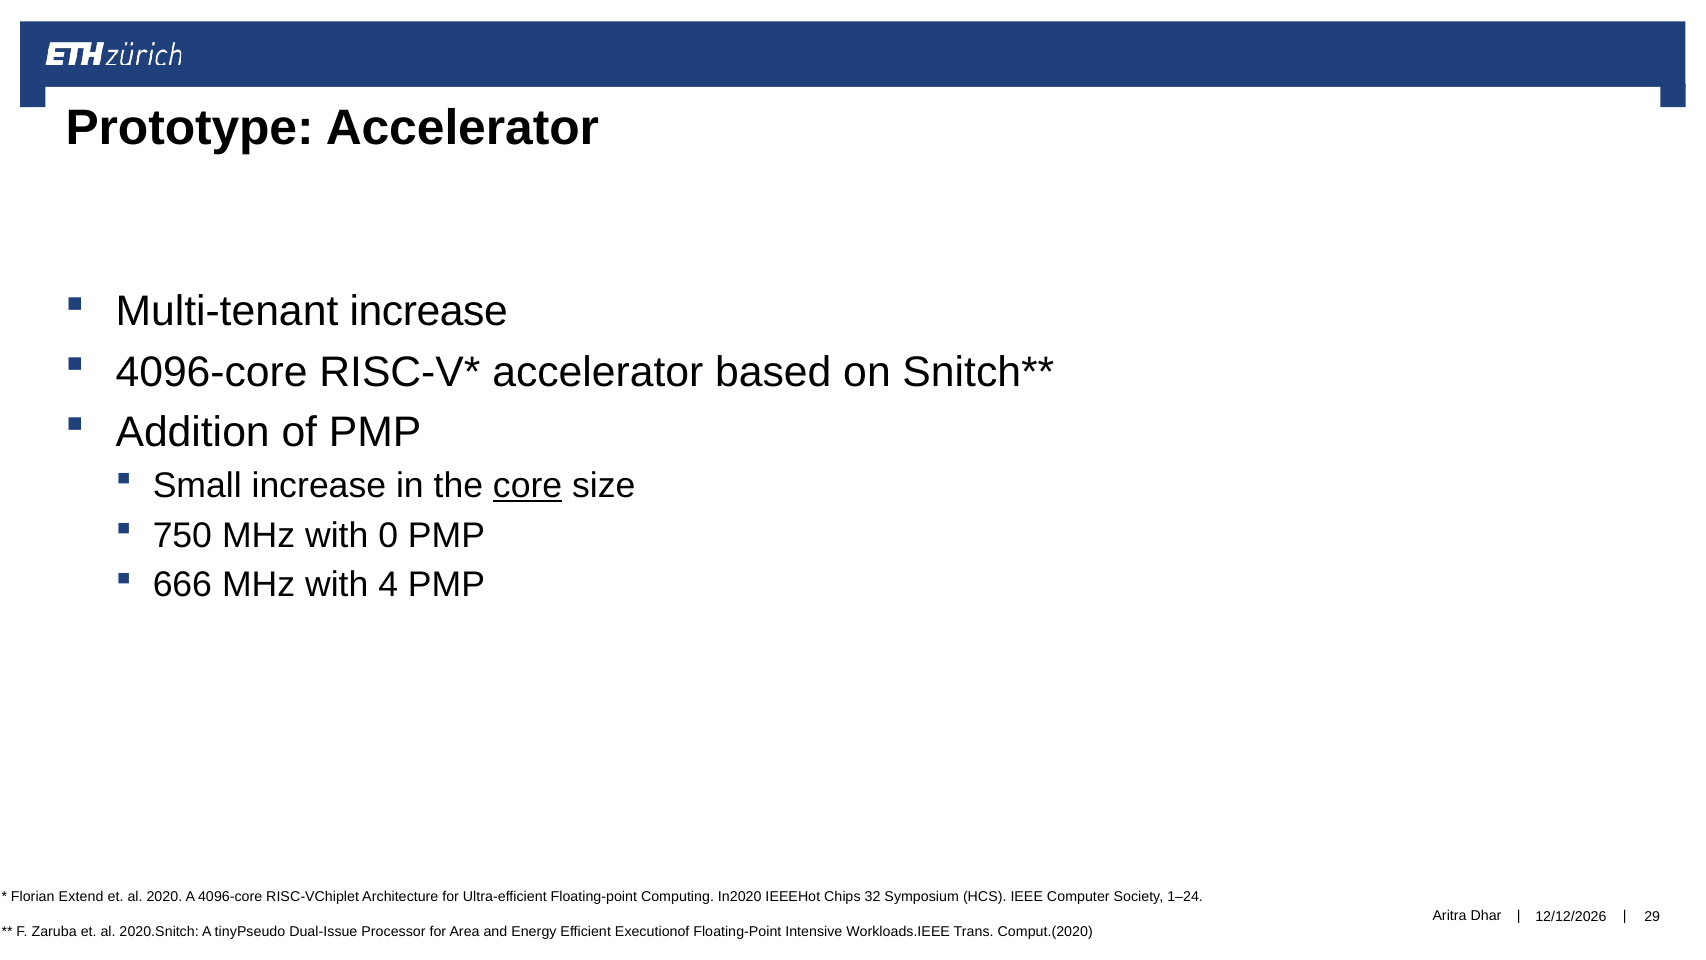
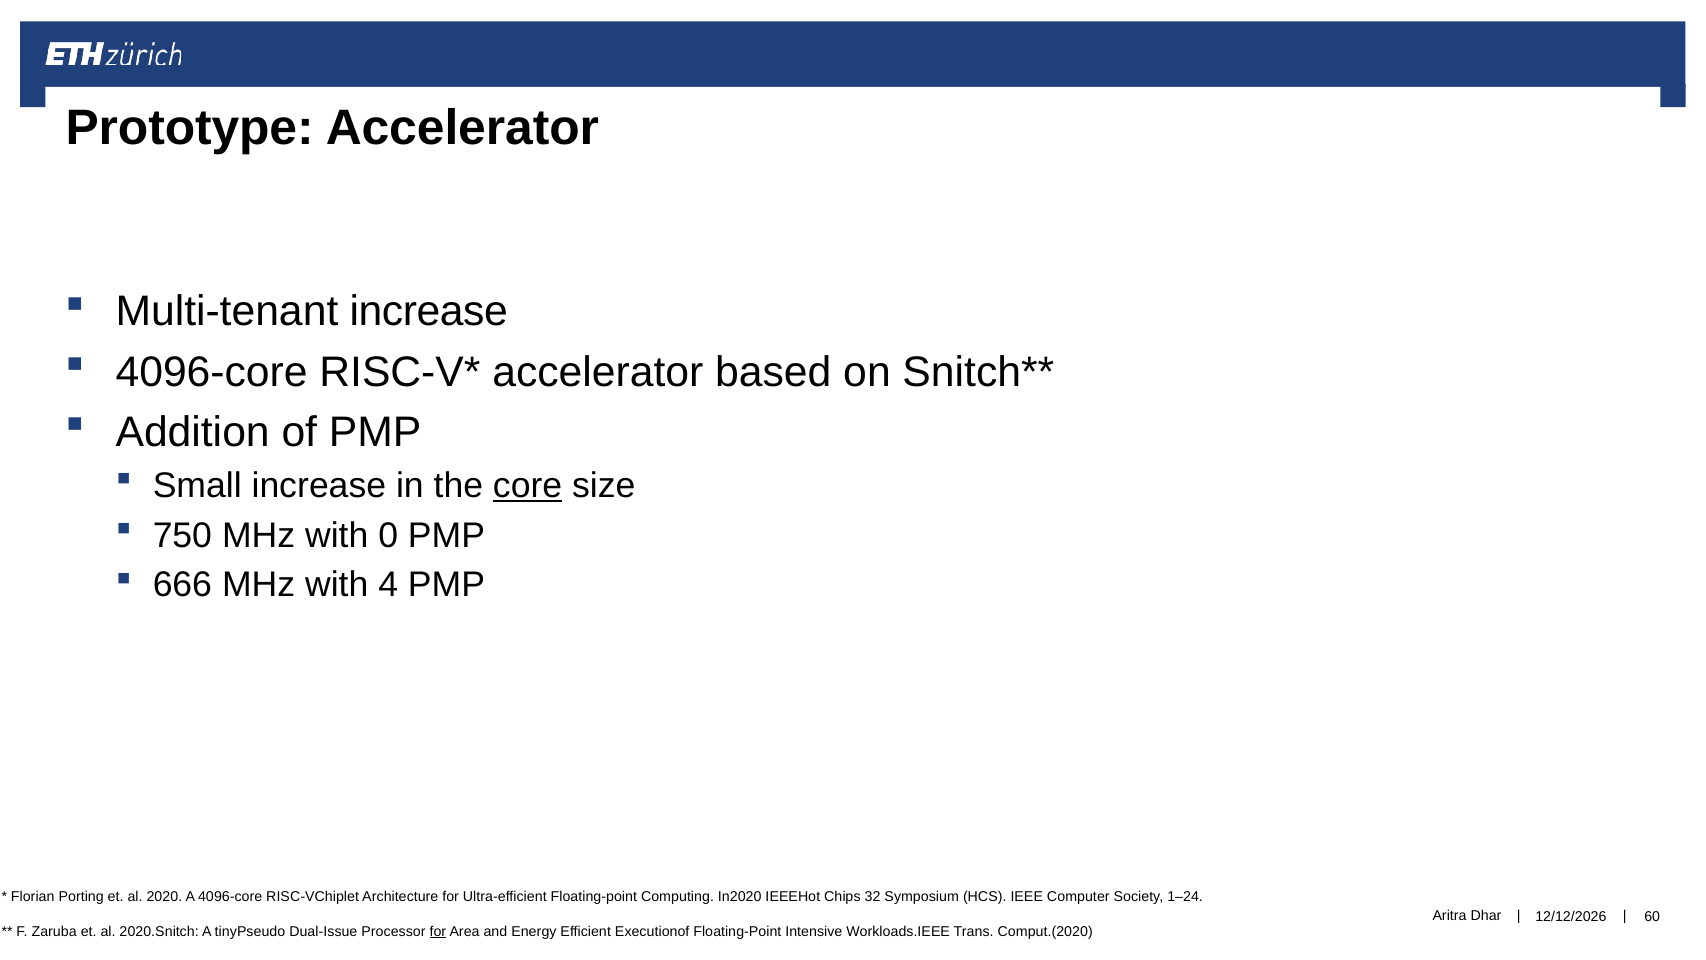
Extend: Extend -> Porting (81, 897)
29: 29 -> 60 (1652, 917)
for underline: none -> present (438, 931)
